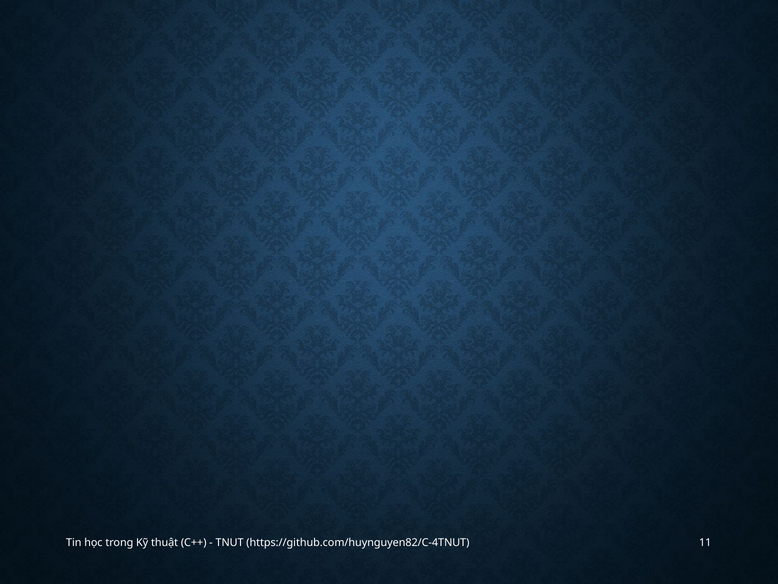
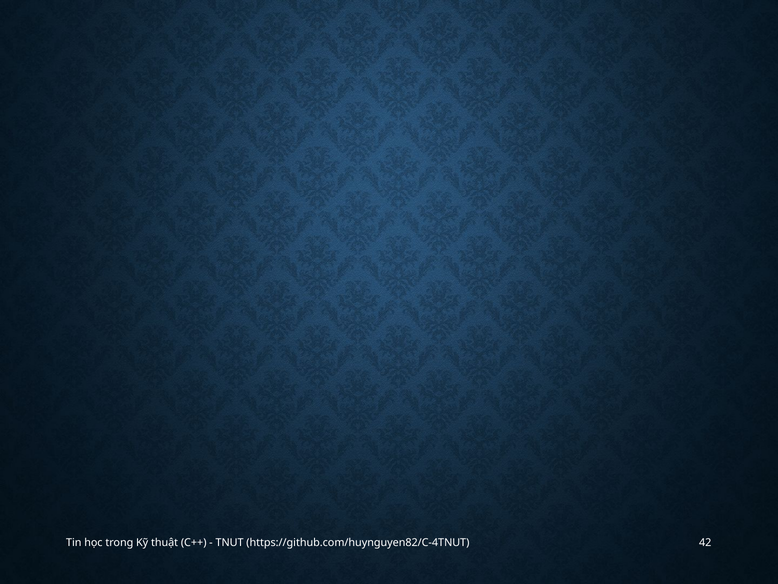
11: 11 -> 42 (705, 542)
